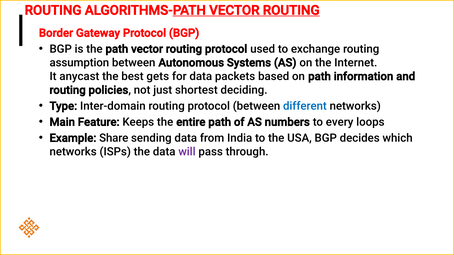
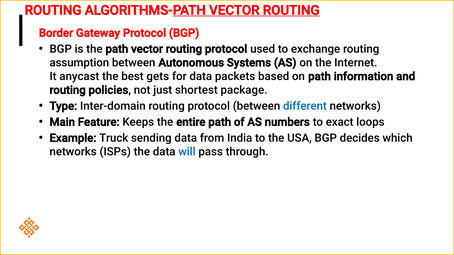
deciding: deciding -> package (244, 90)
every: every -> exact (340, 122)
Share: Share -> Truck (114, 138)
will colour: purple -> blue (187, 152)
